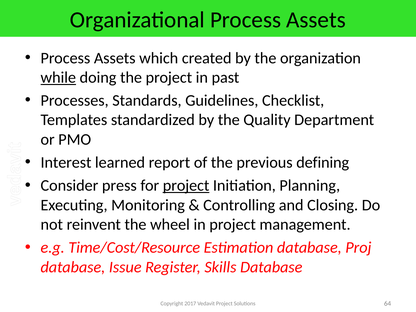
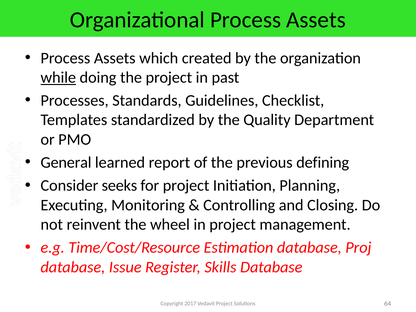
Interest: Interest -> General (66, 163)
press: press -> seeks (119, 186)
project underline: present -> none (186, 186)
